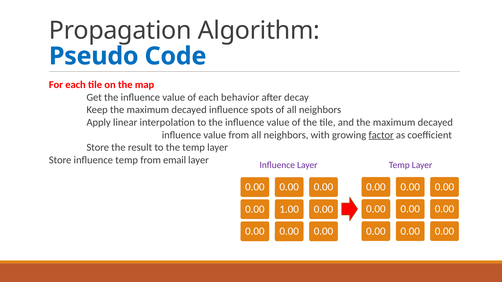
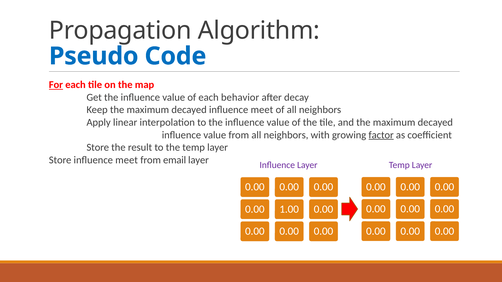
For underline: none -> present (56, 85)
decayed influence spots: spots -> meet (262, 110)
Store influence temp: temp -> meet (127, 160)
